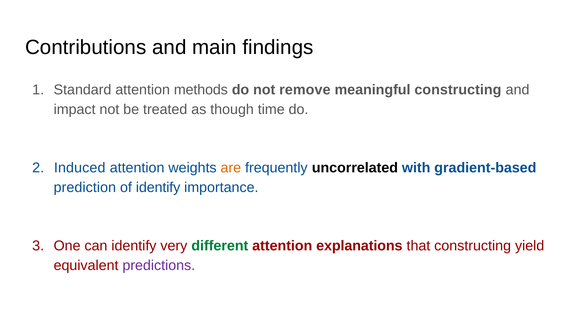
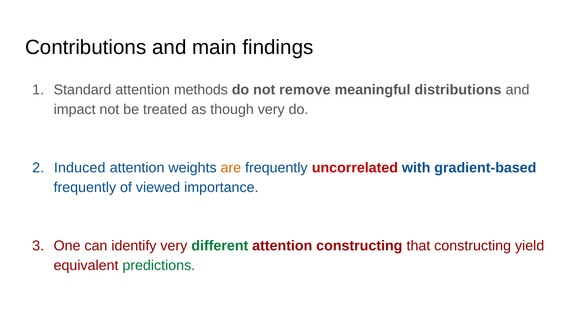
meaningful constructing: constructing -> distributions (458, 90)
though time: time -> very (271, 109)
uncorrelated colour: black -> red (355, 168)
prediction: prediction -> frequently (85, 187)
of identify: identify -> viewed (158, 187)
attention explanations: explanations -> constructing (359, 246)
predictions colour: purple -> green (159, 265)
